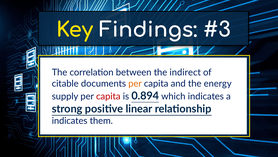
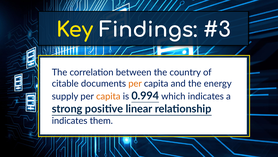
indirect: indirect -> country (185, 72)
capita colour: red -> orange (108, 96)
0.894: 0.894 -> 0.994 (145, 95)
